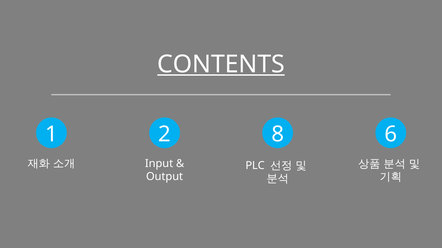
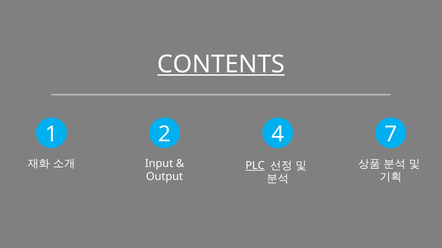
8: 8 -> 4 (278, 135)
6: 6 -> 7 (391, 135)
PLC underline: none -> present (255, 166)
